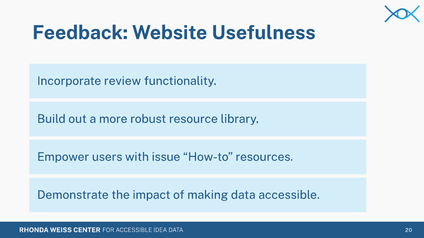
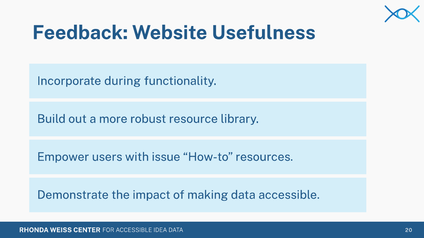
review: review -> during (123, 81)
